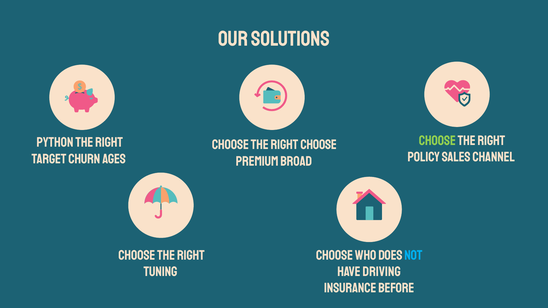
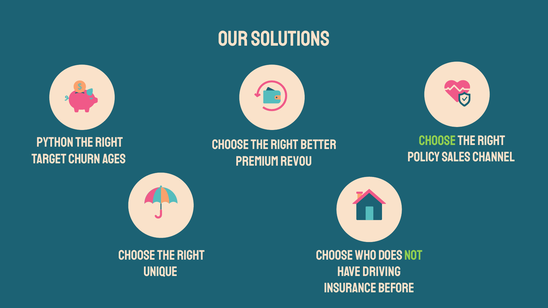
right choose: choose -> better (318, 145)
broad: broad -> revou (296, 161)
not colour: light blue -> light green (413, 255)
Tuning: Tuning -> Unique (161, 272)
